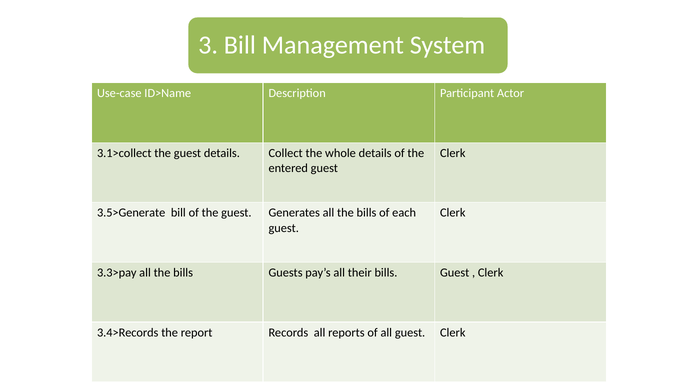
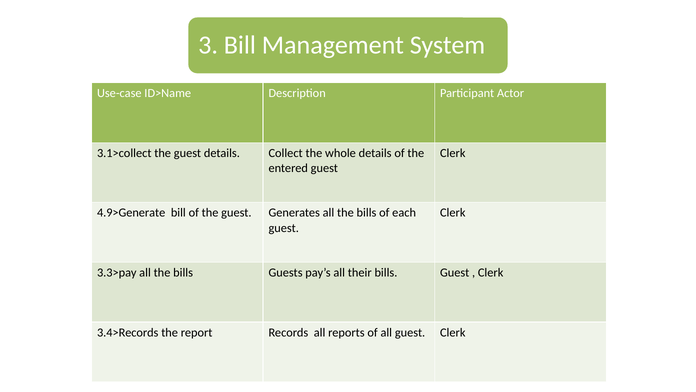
3.5>Generate: 3.5>Generate -> 4.9>Generate (131, 213)
